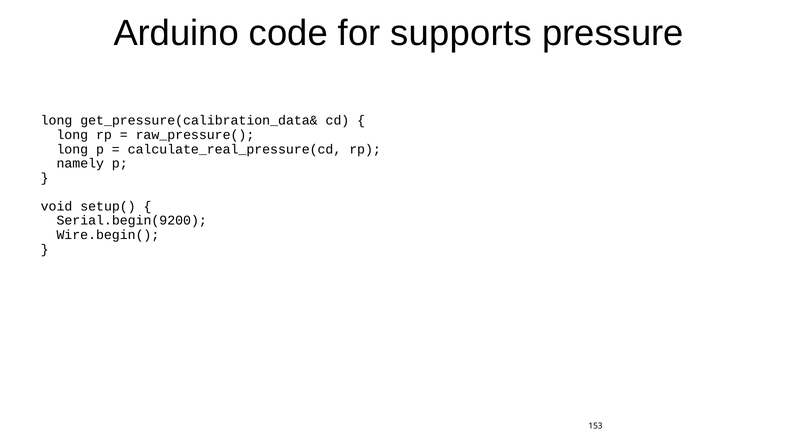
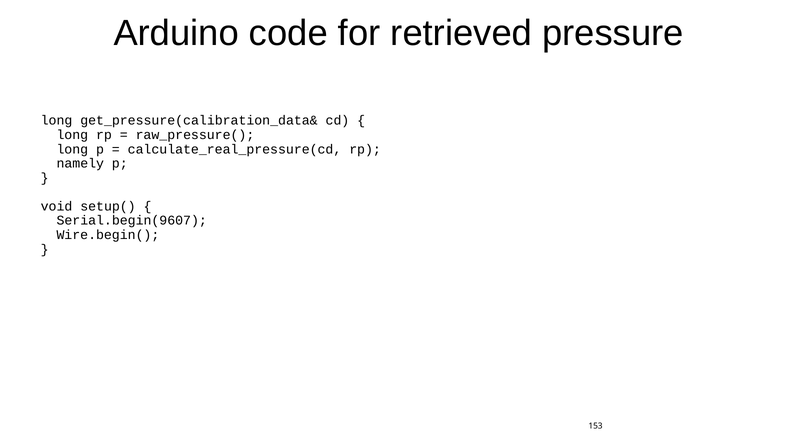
supports: supports -> retrieved (461, 33)
Serial.begin(9200: Serial.begin(9200 -> Serial.begin(9607 (132, 220)
